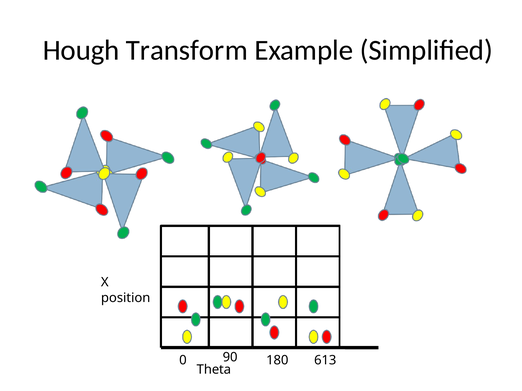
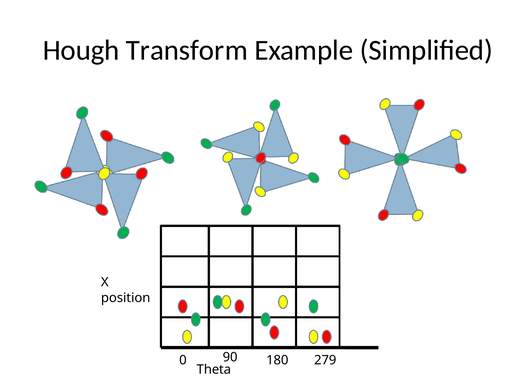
613: 613 -> 279 (325, 361)
